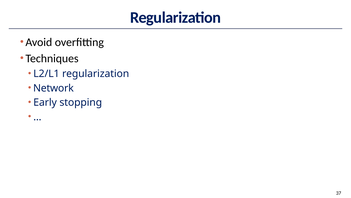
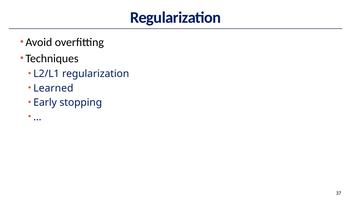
Network: Network -> Learned (53, 88)
